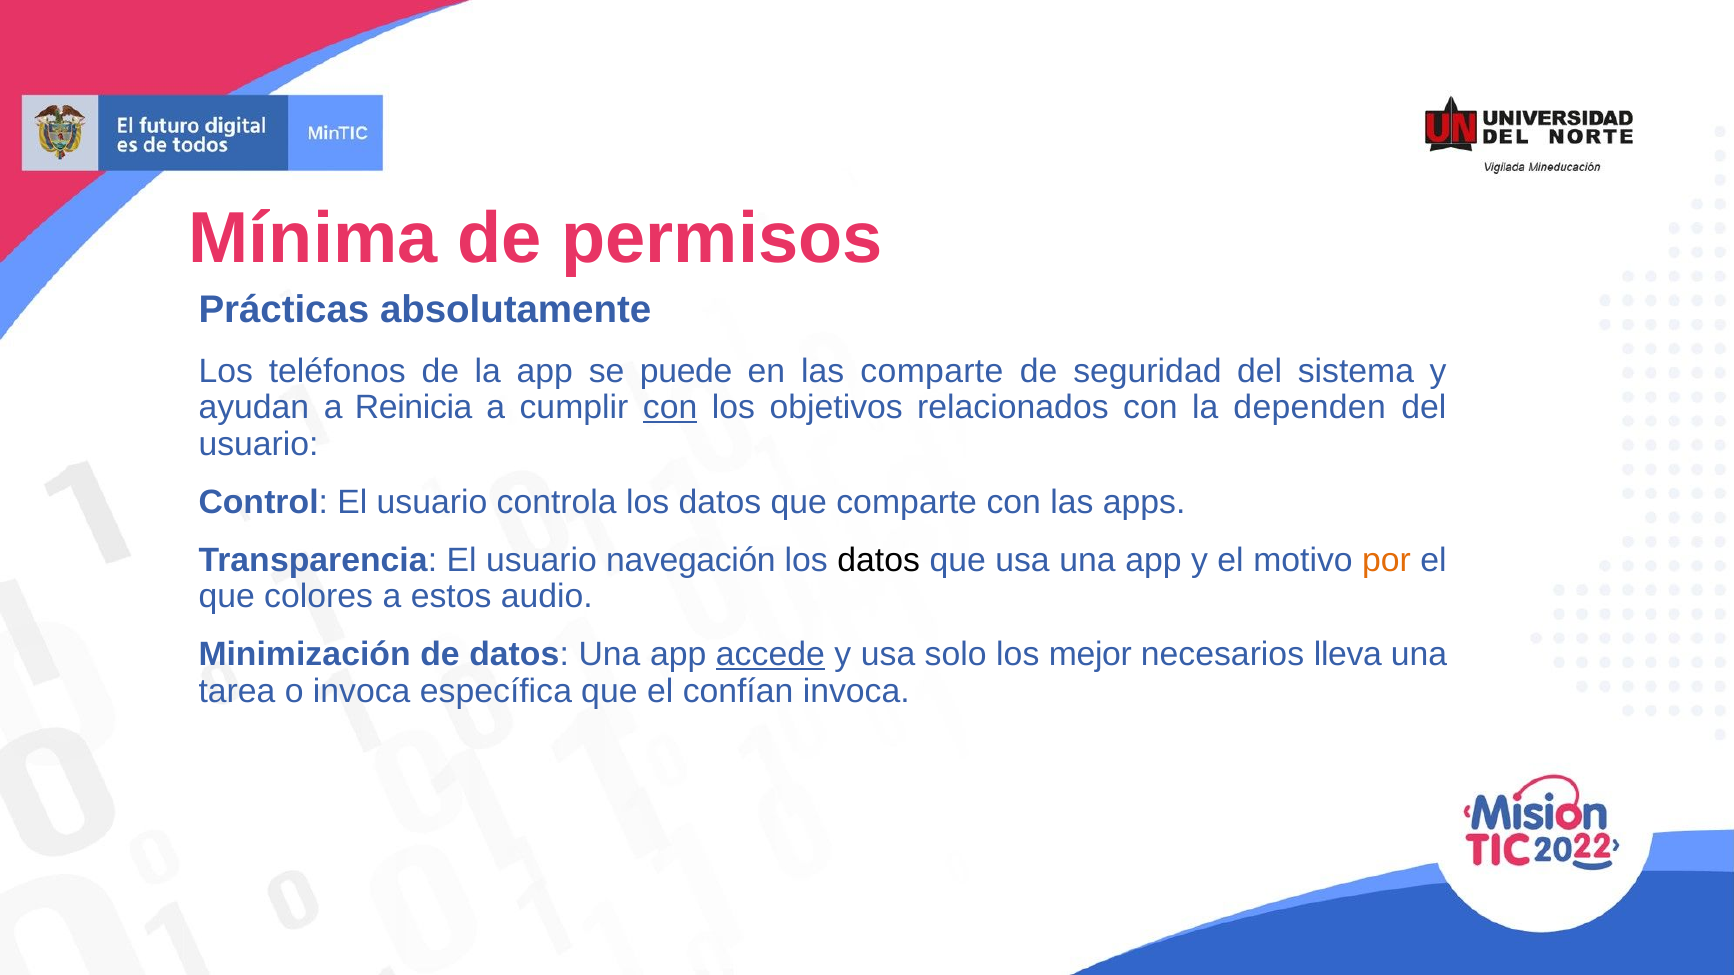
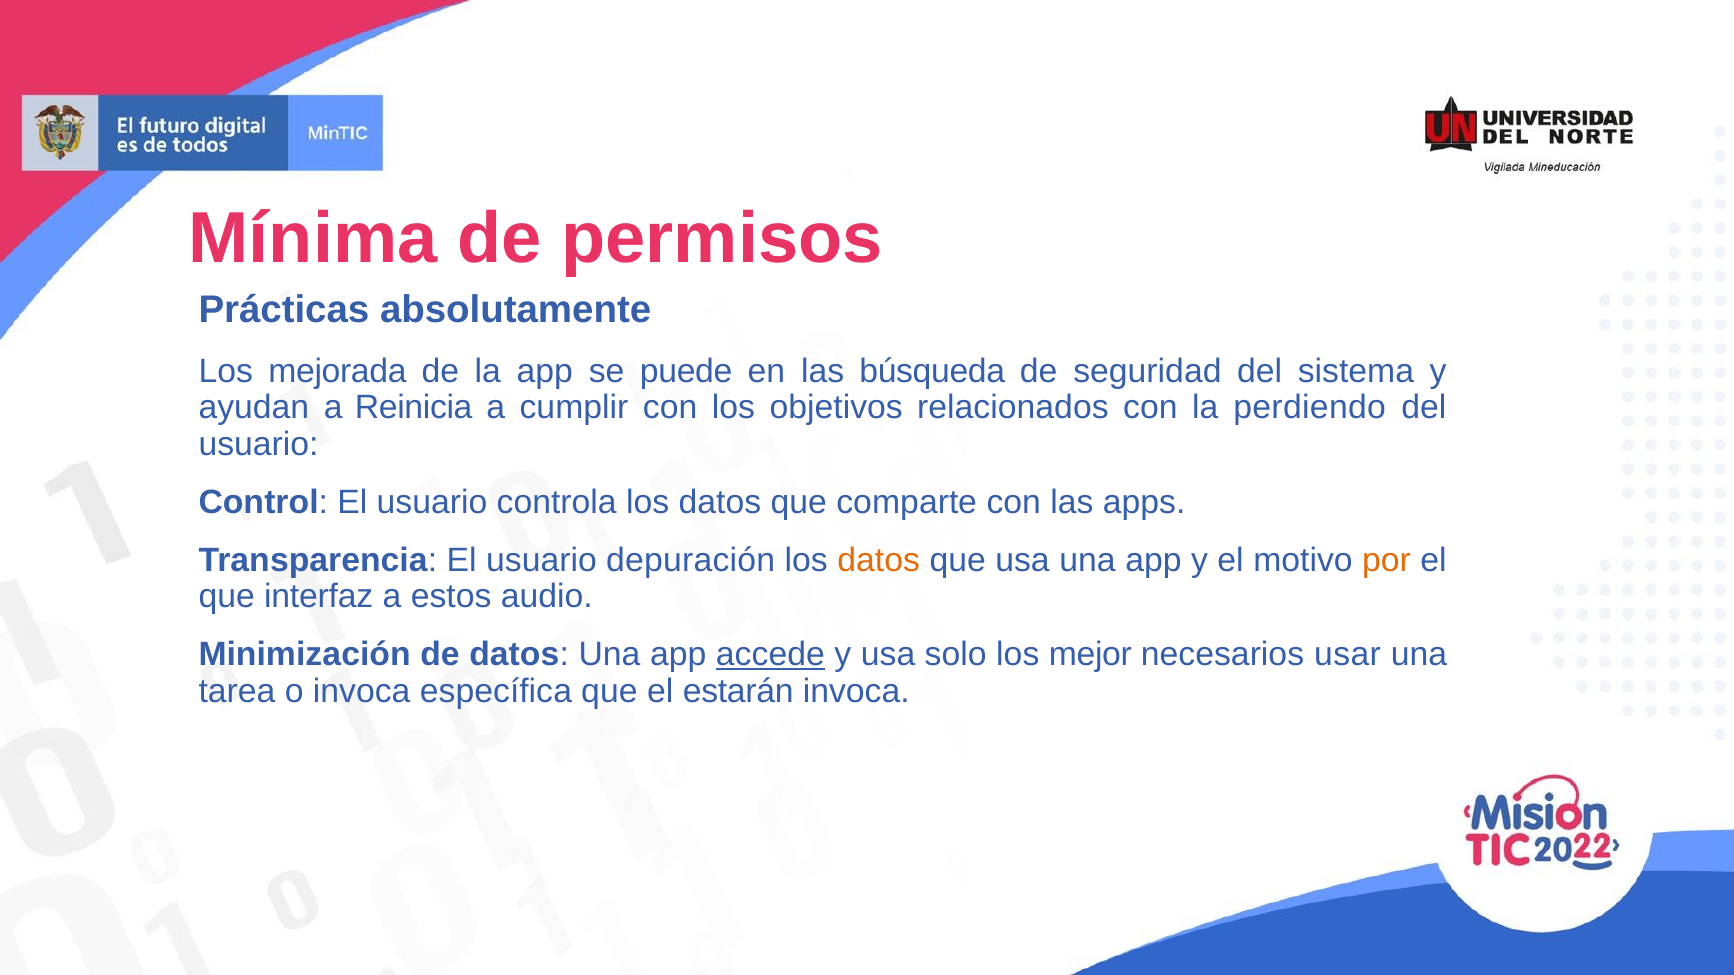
teléfonos: teléfonos -> mejorada (337, 371)
las comparte: comparte -> búsqueda (932, 371)
con underline: present -> none (670, 408)
dependen: dependen -> perdiendo (1310, 408)
navegación: navegación -> depuración (691, 560)
datos colour: black -> orange (879, 560)
colores: colores -> interfaz (319, 597)
lleva: lleva -> usar (1348, 655)
confían: confían -> estarán (738, 691)
